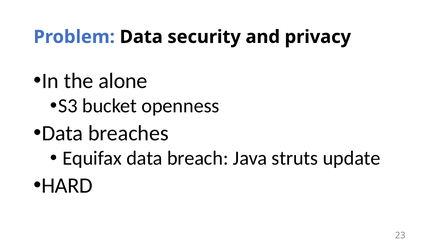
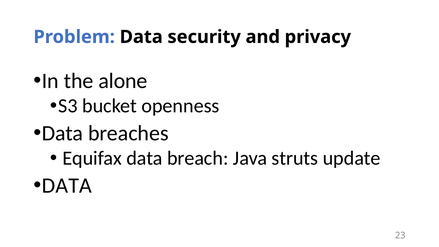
HARD: HARD -> DATA (67, 185)
